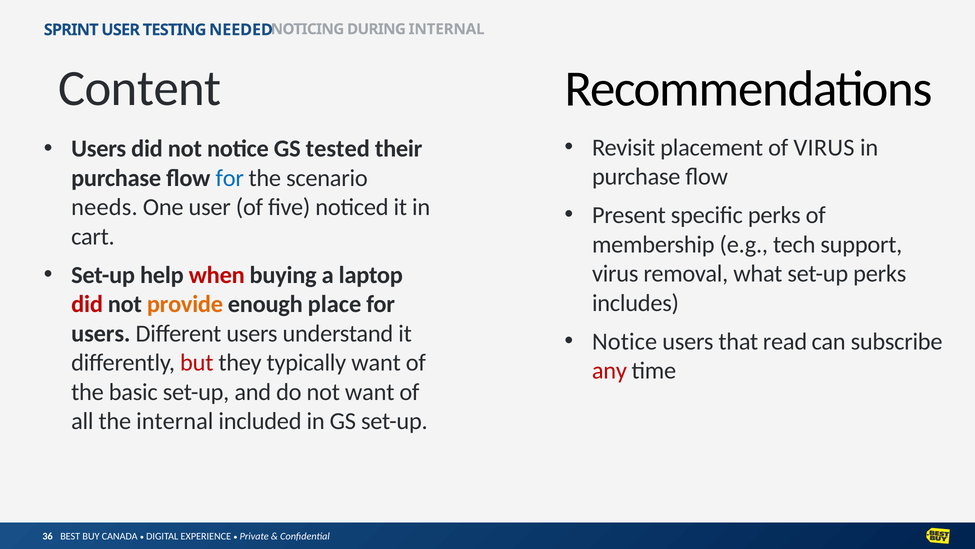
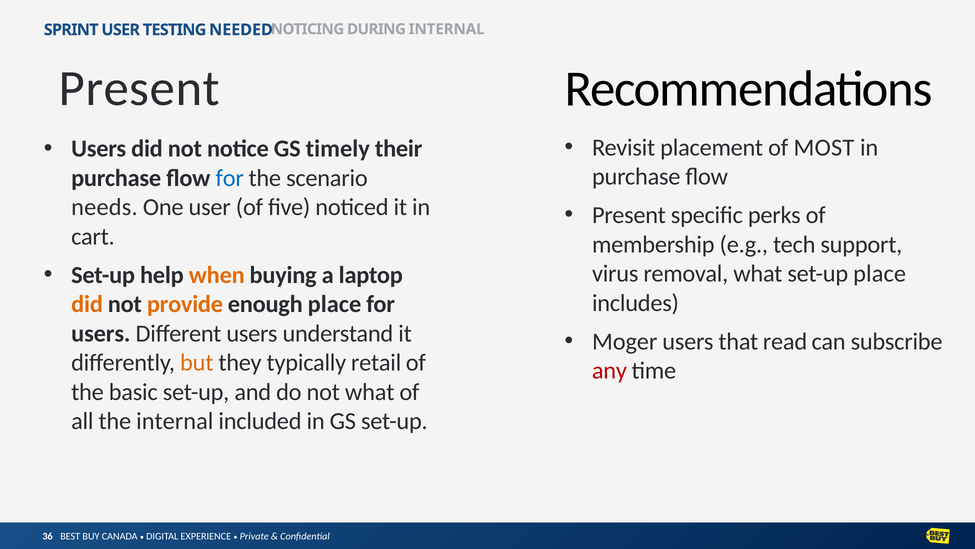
Content: Content -> Present (139, 89)
of VIRUS: VIRUS -> MOST (824, 147)
tested: tested -> timely (338, 149)
when colour: red -> orange (217, 275)
set-up perks: perks -> place (880, 274)
did colour: red -> orange (87, 304)
Notice: Notice -> Moger (625, 341)
but colour: red -> orange (197, 363)
typically want: want -> retail (376, 363)
not want: want -> what (370, 392)
